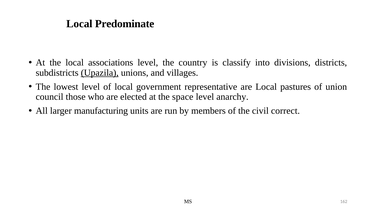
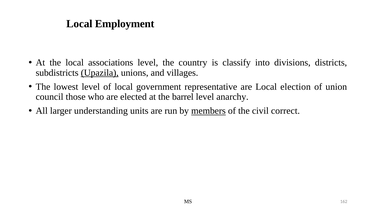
Predominate: Predominate -> Employment (125, 24)
pastures: pastures -> election (296, 87)
space: space -> barrel (183, 97)
manufacturing: manufacturing -> understanding (101, 111)
members underline: none -> present (208, 111)
